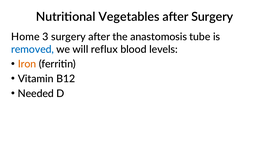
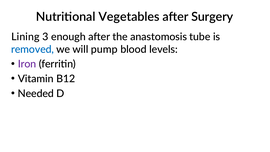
Home: Home -> Lining (25, 37)
3 surgery: surgery -> enough (68, 37)
reflux: reflux -> pump (104, 49)
Iron colour: orange -> purple (27, 64)
